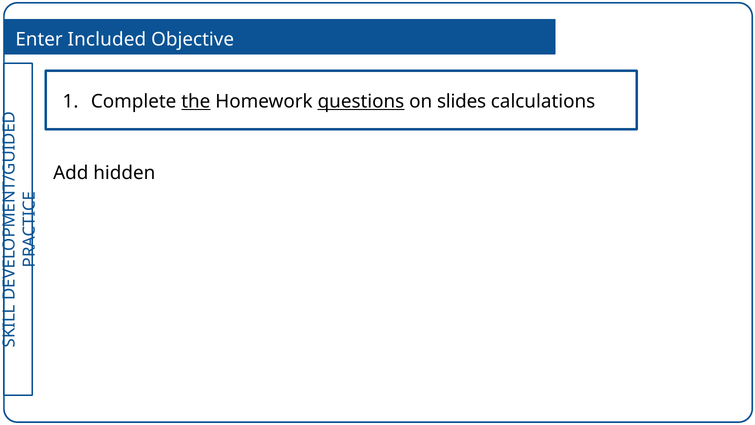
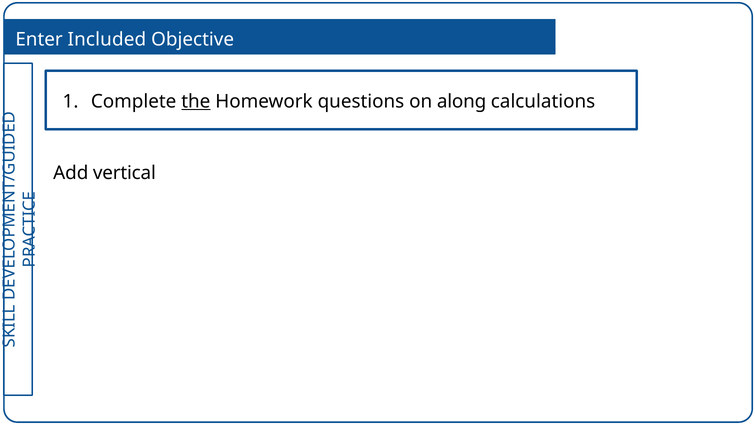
questions underline: present -> none (361, 101)
slides: slides -> along (462, 101)
hidden: hidden -> vertical (124, 173)
